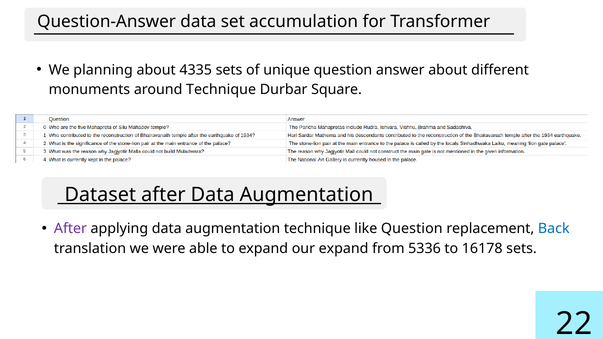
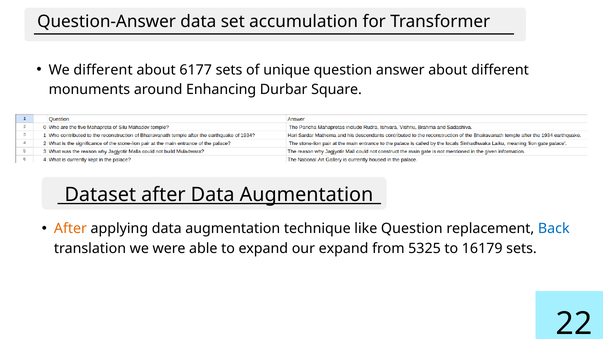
We planning: planning -> different (103, 70)
4335: 4335 -> 6177 (196, 70)
around Technique: Technique -> Enhancing (221, 90)
After colour: purple -> orange (70, 229)
5336: 5336 -> 5325 (425, 249)
16178: 16178 -> 16179 (482, 249)
